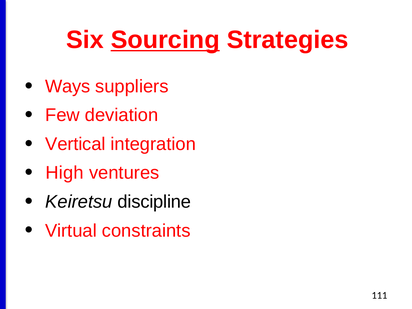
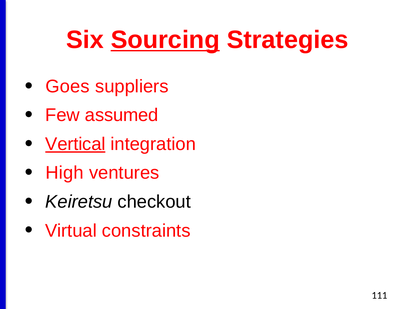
Ways: Ways -> Goes (68, 86)
deviation: deviation -> assumed (122, 115)
Vertical underline: none -> present (75, 144)
discipline: discipline -> checkout (154, 202)
